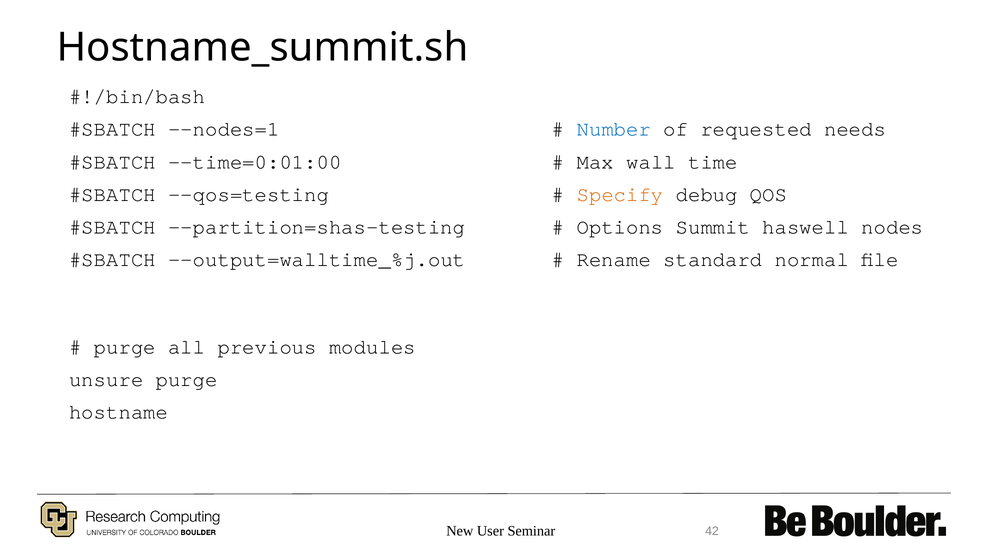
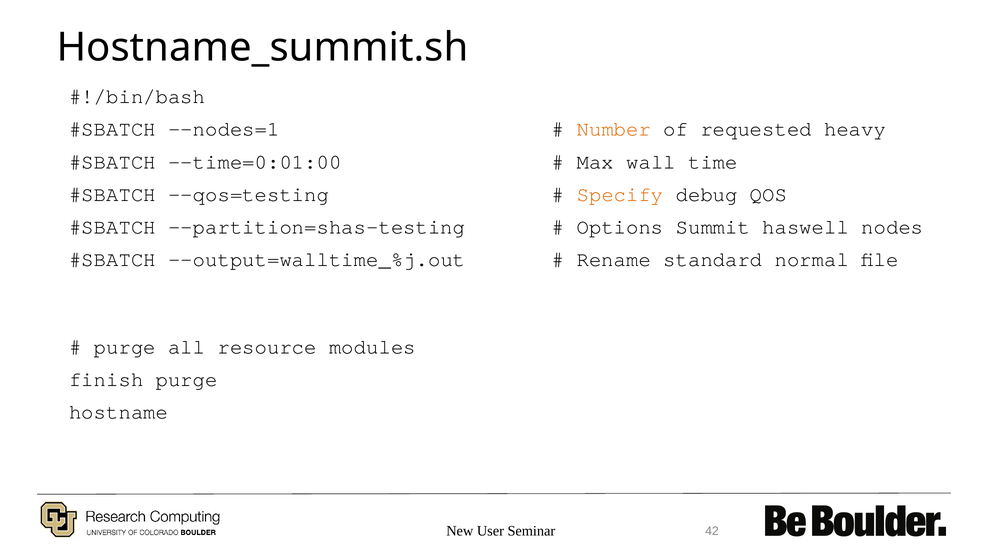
Number colour: blue -> orange (614, 129)
needs: needs -> heavy (855, 129)
previous: previous -> resource (267, 347)
unsure: unsure -> finish (106, 379)
